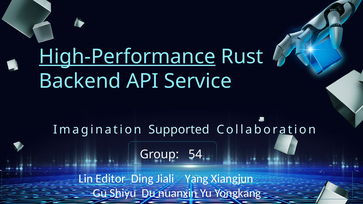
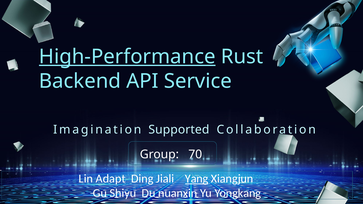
54: 54 -> 70 (195, 154)
Editor: Editor -> Adapt (111, 179)
Yang underline: none -> present (197, 179)
